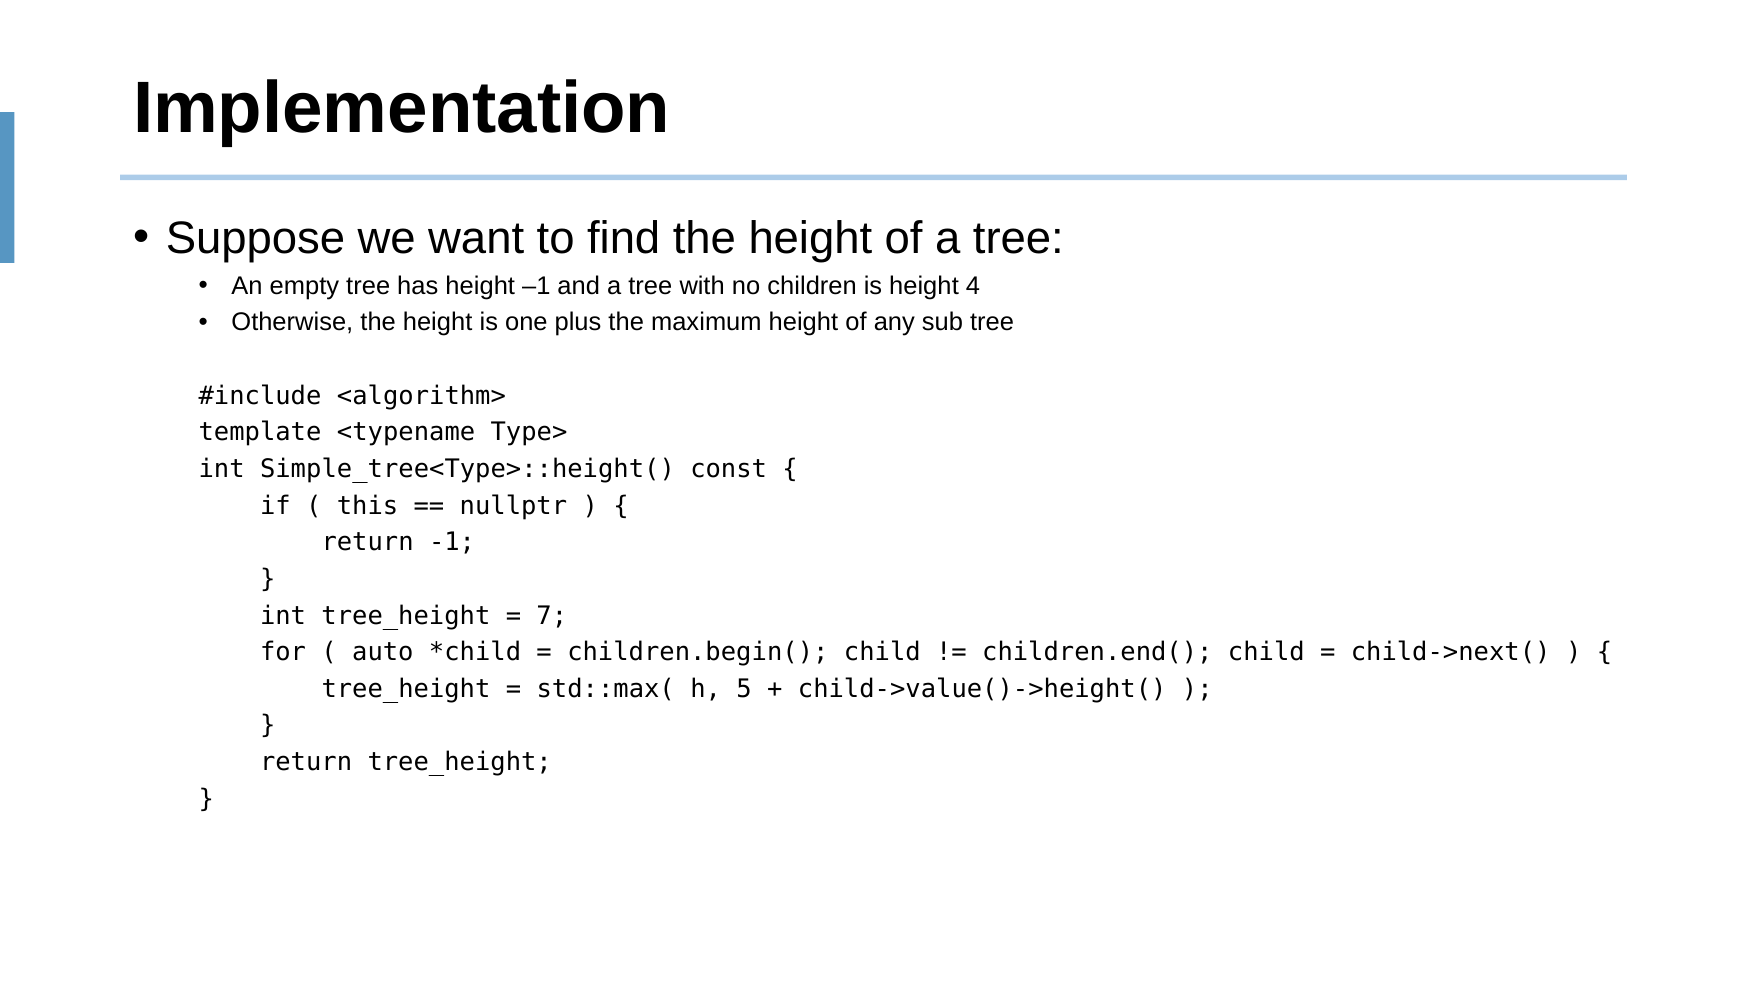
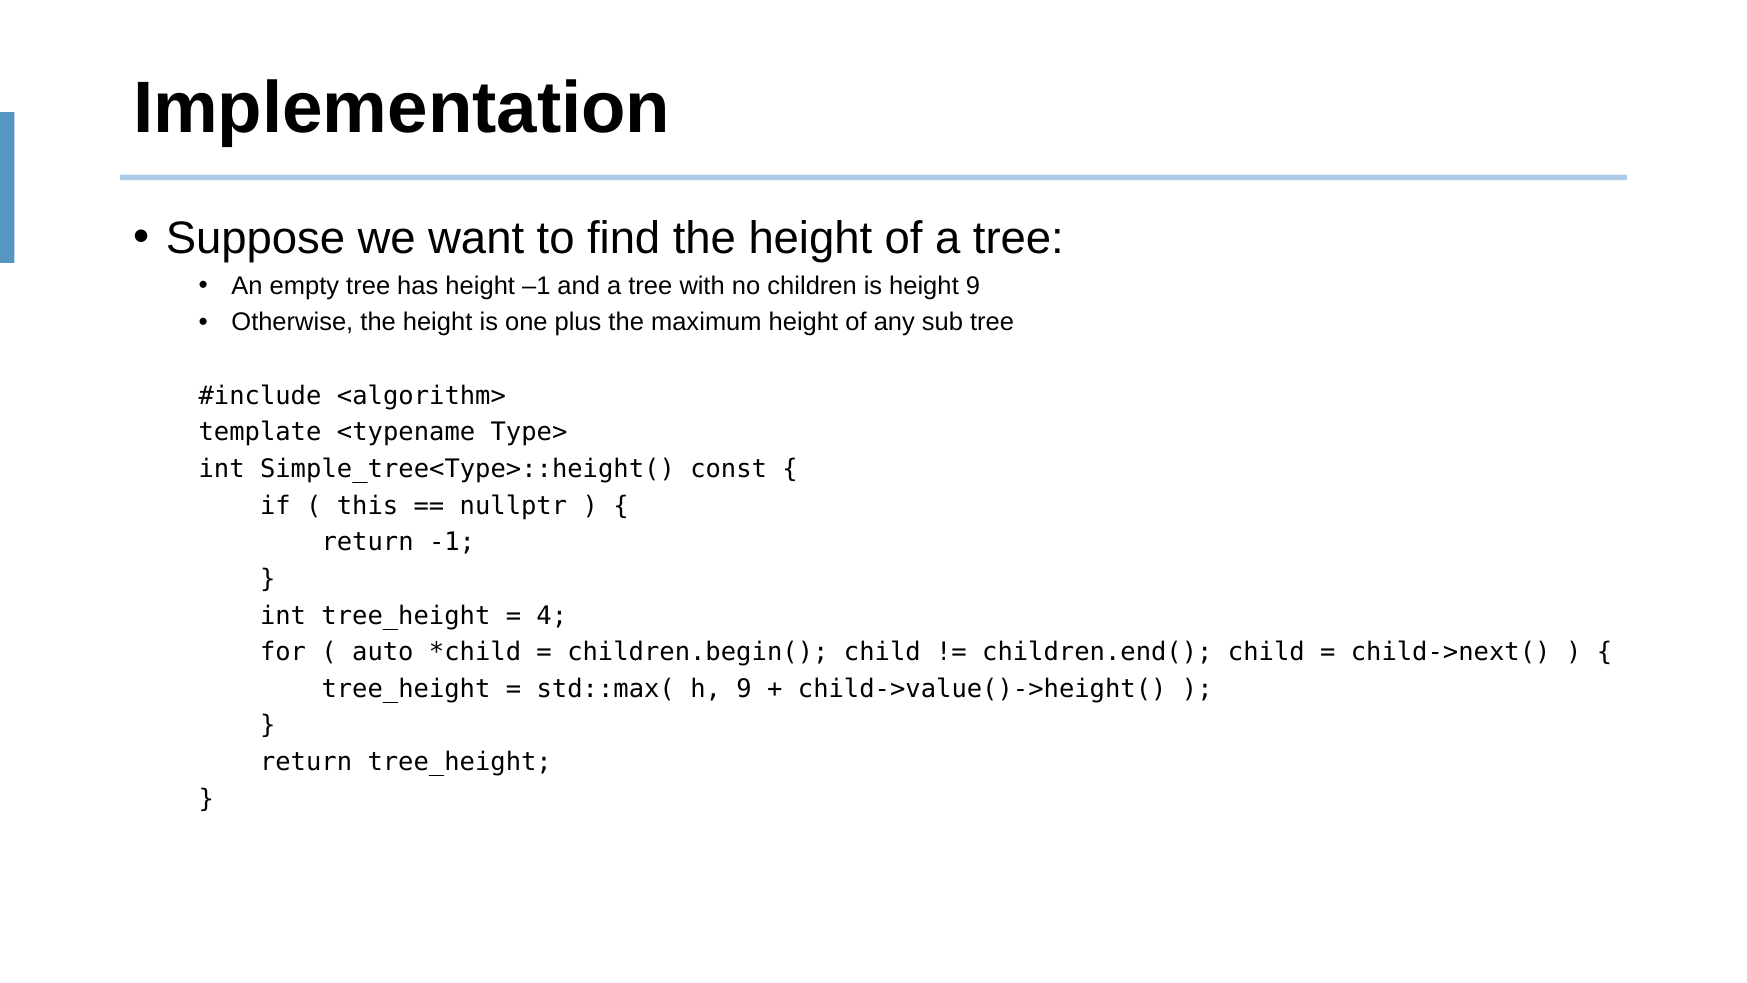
height 4: 4 -> 9 (973, 286)
7: 7 -> 4 (552, 615)
h 5: 5 -> 9 (744, 689)
